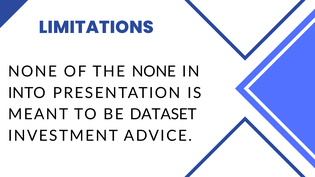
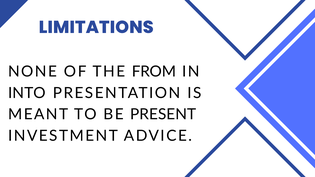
THE NONE: NONE -> FROM (154, 72)
DATASET: DATASET -> PRESENT (163, 115)
